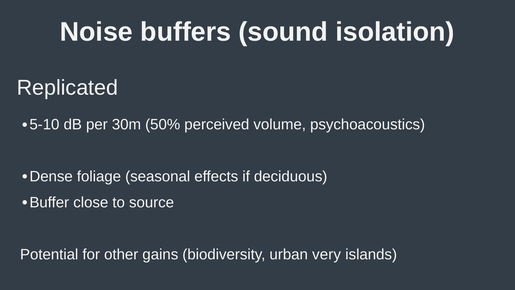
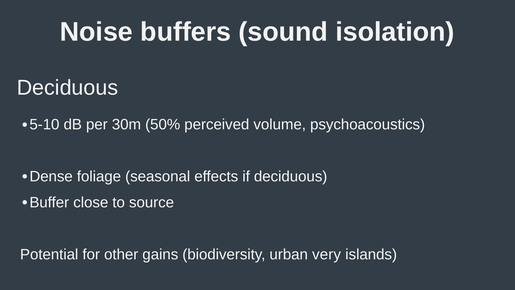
Replicated: Replicated -> Deciduous (67, 88)
